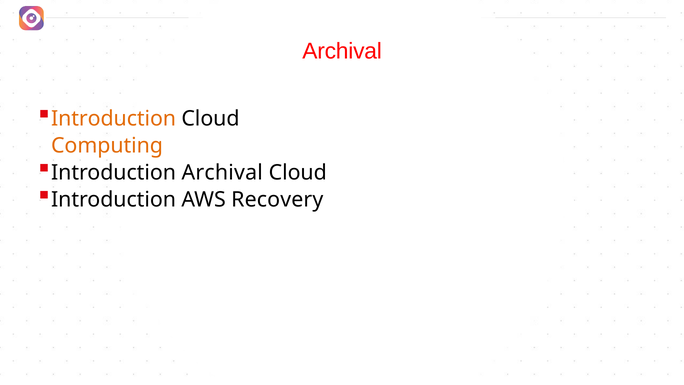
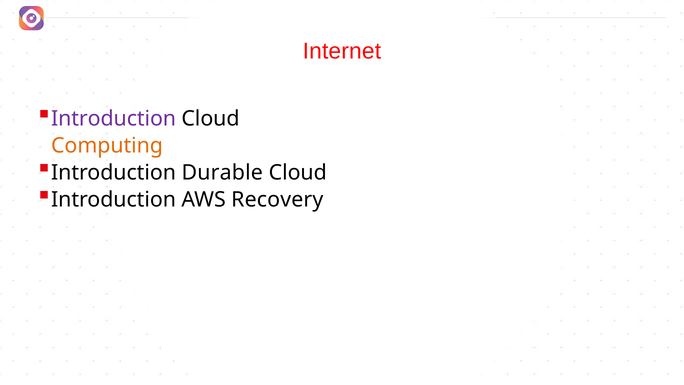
Archival: Archival -> Internet (342, 51)
Introduction colour: orange -> purple (114, 119)
Introduction Archival: Archival -> Durable (222, 172)
